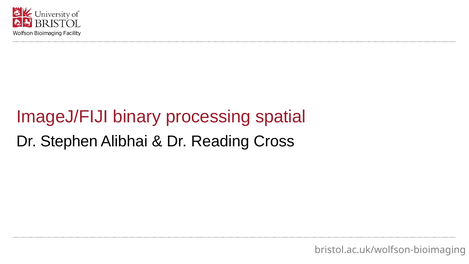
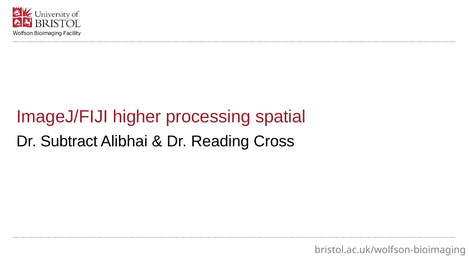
binary: binary -> higher (137, 116)
Stephen: Stephen -> Subtract (69, 141)
